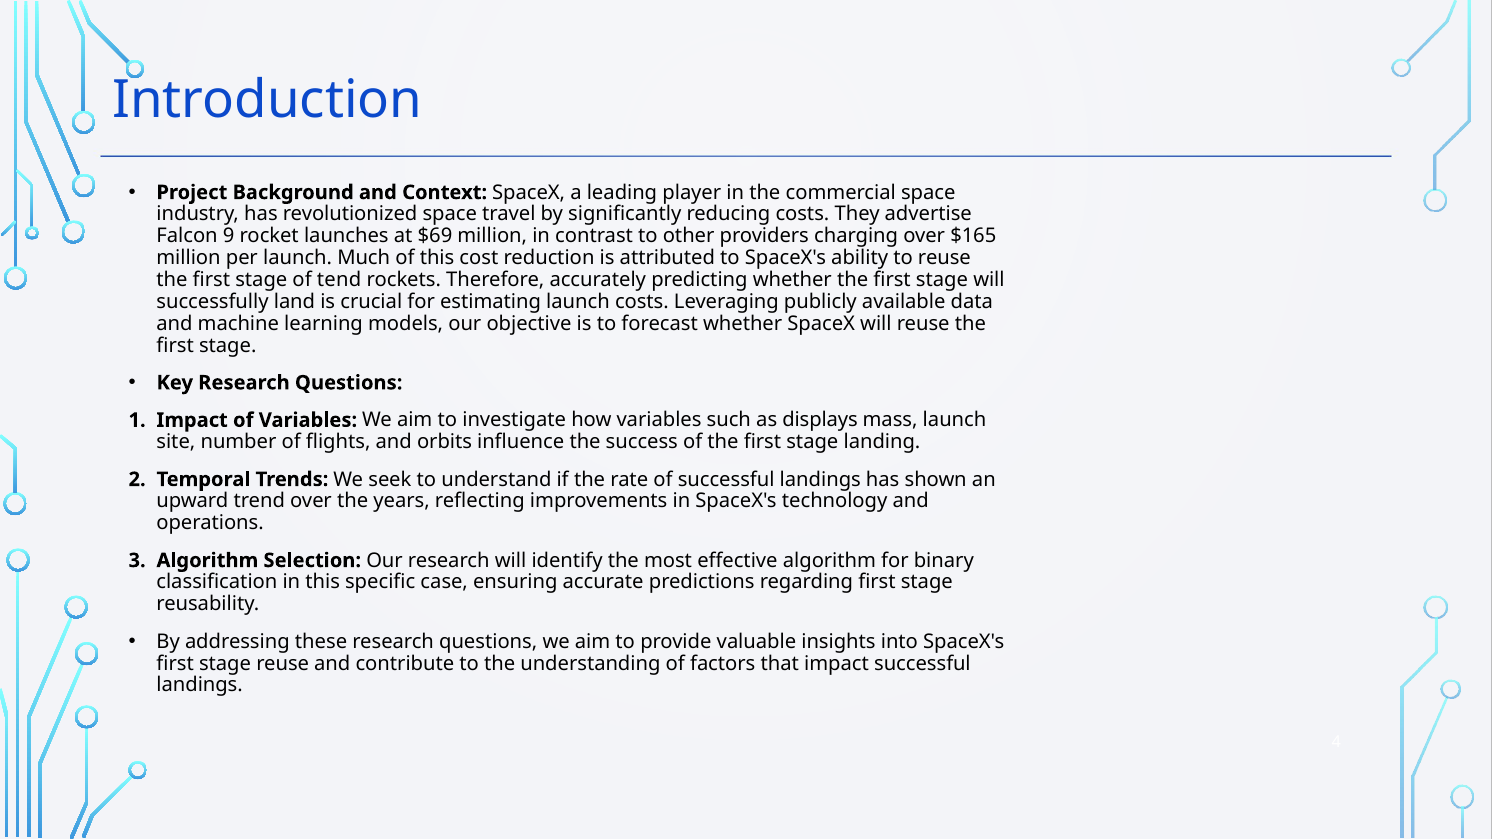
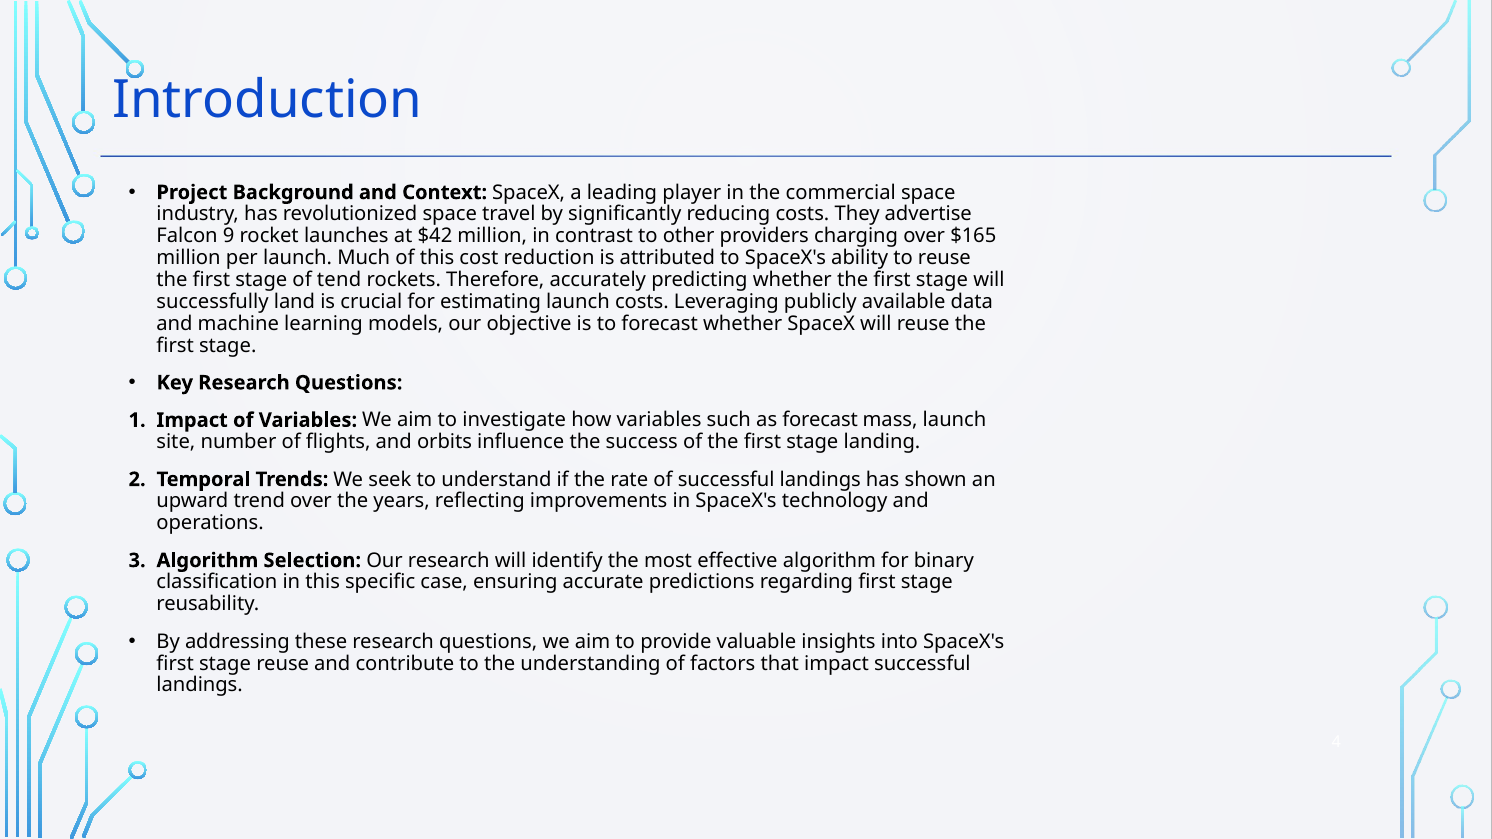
$69: $69 -> $42 (435, 236)
as displays: displays -> forecast (820, 420)
